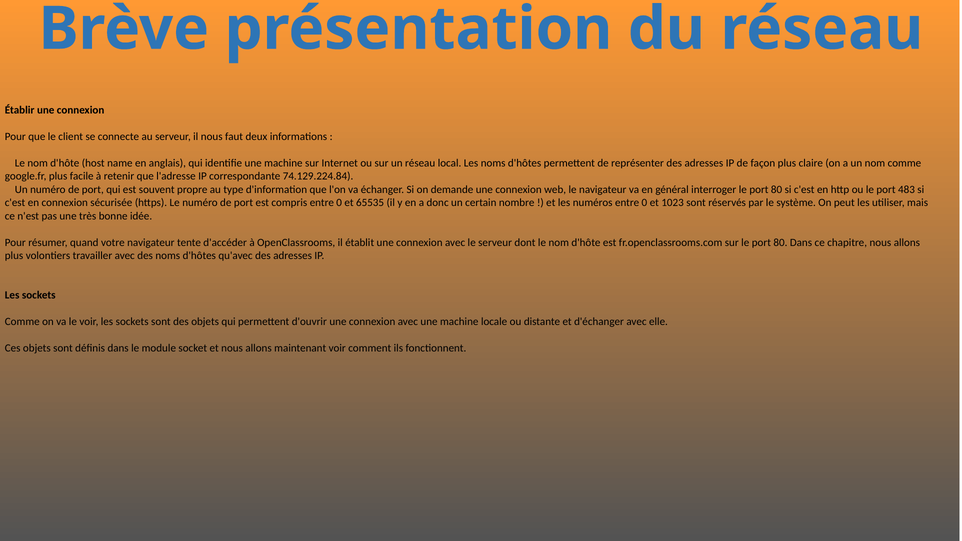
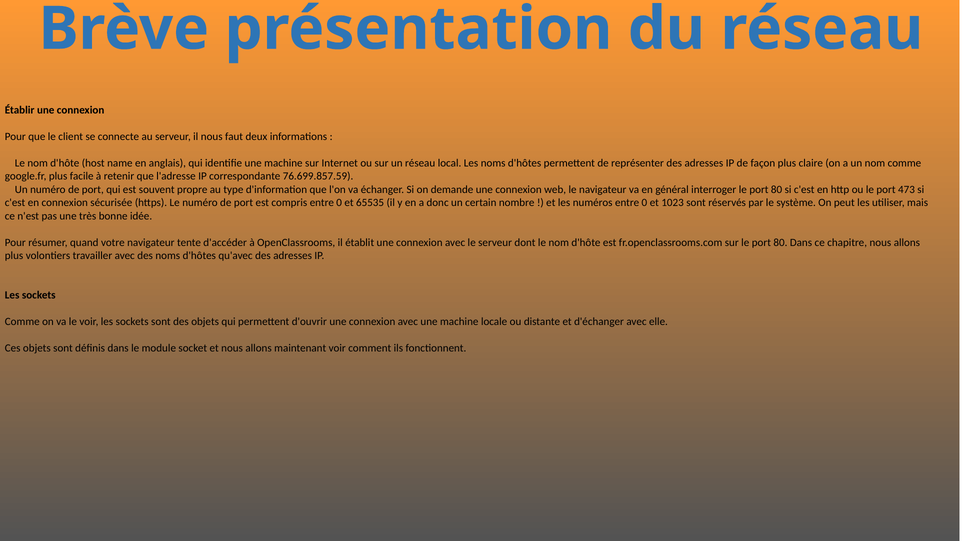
74.129.224.84: 74.129.224.84 -> 76.699.857.59 (318, 176)
483: 483 -> 473 (906, 190)
